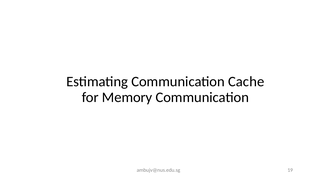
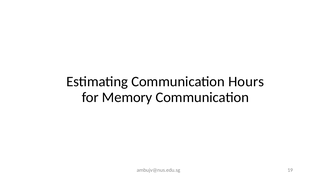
Cache: Cache -> Hours (246, 82)
